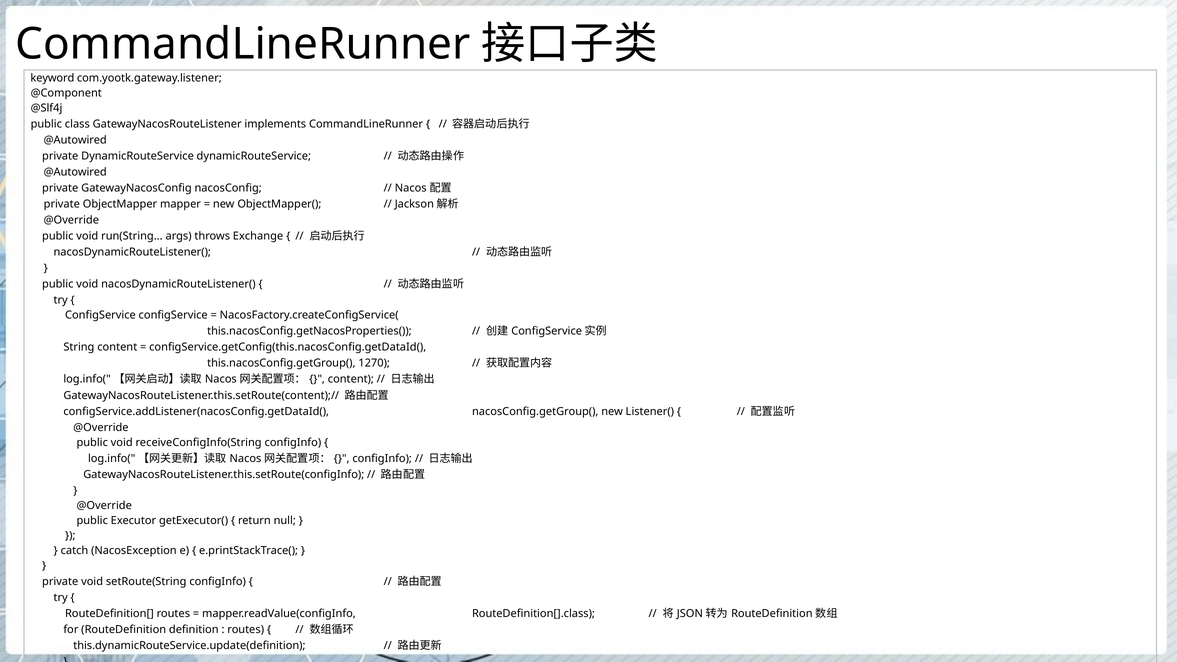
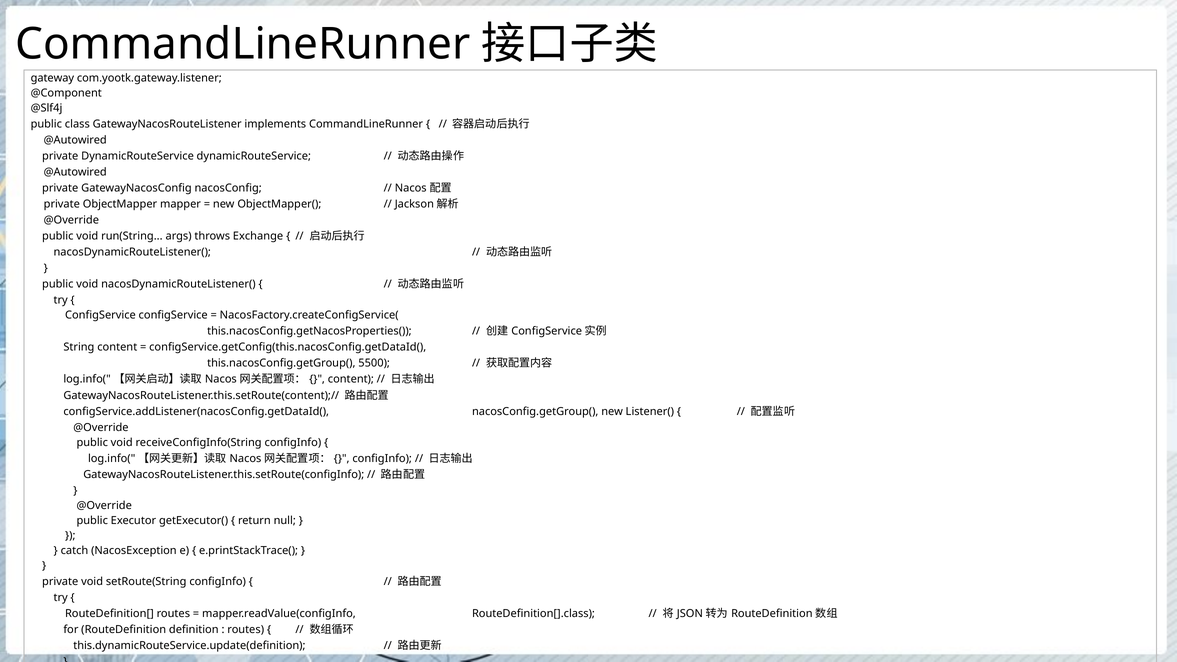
keyword: keyword -> gateway (52, 78)
1270: 1270 -> 5500 (374, 363)
